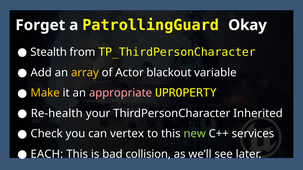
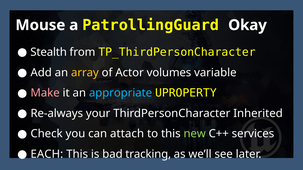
Forget: Forget -> Mouse (40, 25)
blackout: blackout -> volumes (169, 73)
Make colour: yellow -> pink (45, 93)
appropriate colour: pink -> light blue (121, 93)
Re-health: Re-health -> Re-always (57, 114)
vertex: vertex -> attach (127, 134)
collision: collision -> tracking (148, 155)
